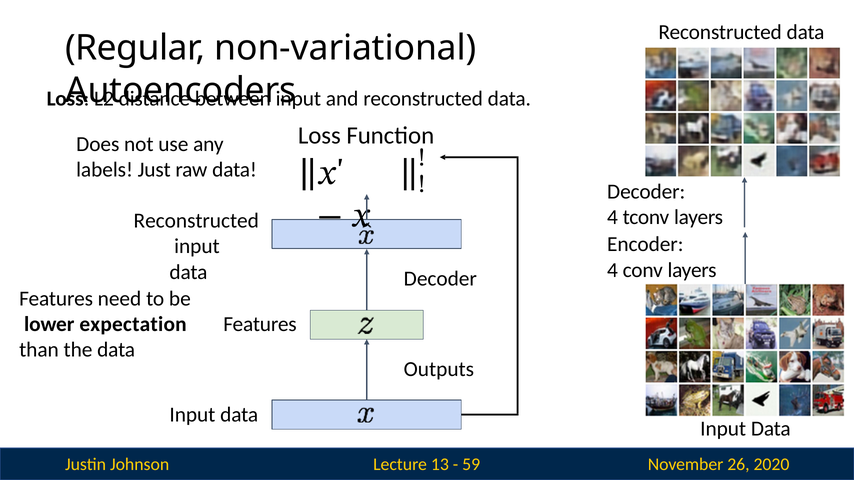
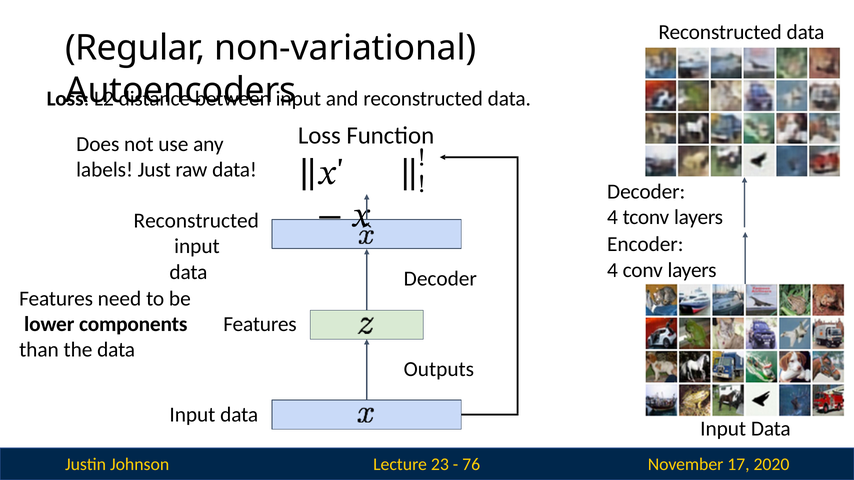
expectation: expectation -> components (133, 324)
13: 13 -> 23 (440, 465)
59: 59 -> 76 (471, 465)
26: 26 -> 17 (738, 465)
